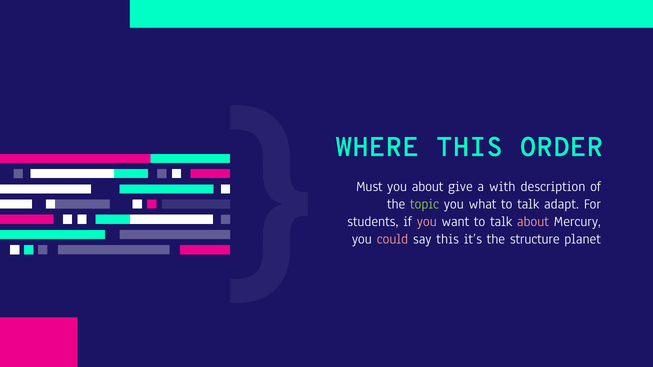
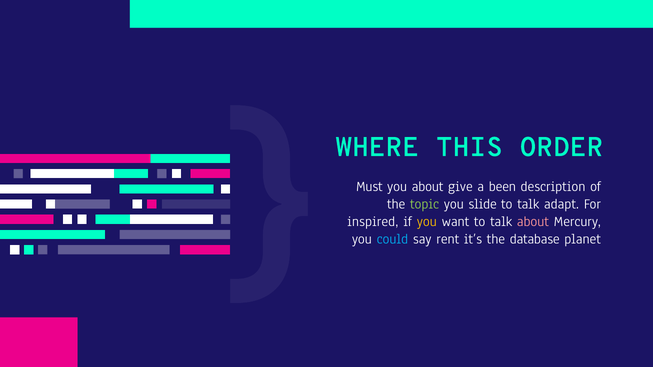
with: with -> been (502, 187)
what: what -> slide (483, 204)
students: students -> inspired (373, 222)
you colour: pink -> yellow (427, 222)
could colour: pink -> light blue (392, 239)
say this: this -> rent (448, 239)
structure: structure -> database (535, 239)
